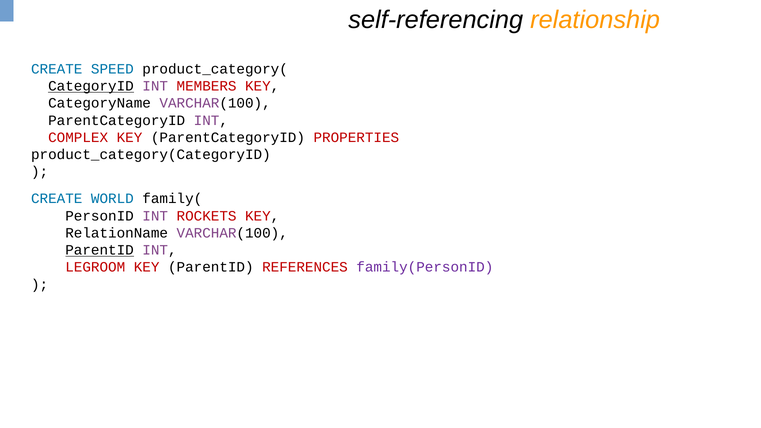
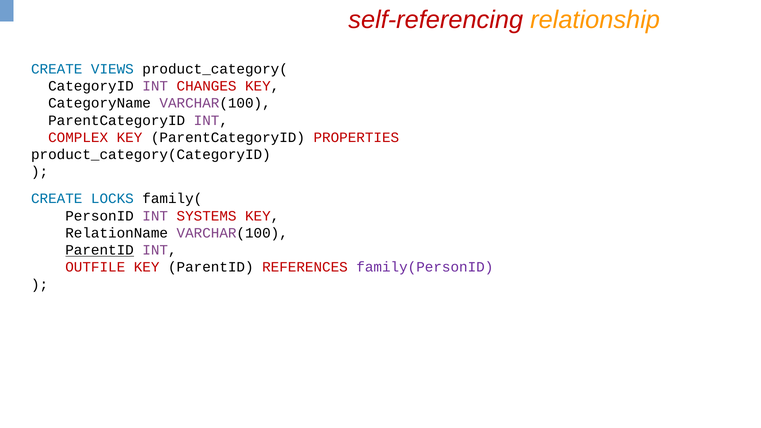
self-referencing colour: black -> red (436, 20)
SPEED: SPEED -> VIEWS (112, 69)
CategoryID underline: present -> none (91, 86)
MEMBERS: MEMBERS -> CHANGES (207, 86)
WORLD: WORLD -> LOCKS (112, 199)
ROCKETS: ROCKETS -> SYSTEMS (207, 216)
LEGROOM: LEGROOM -> OUTFILE (95, 267)
